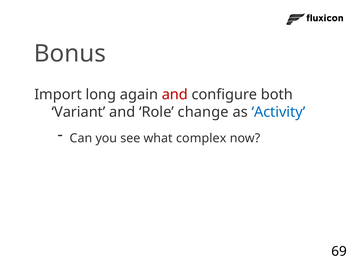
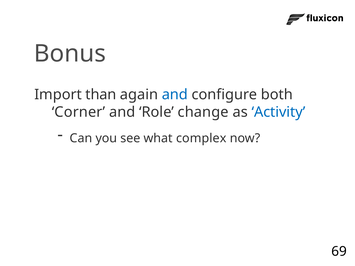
long: long -> than (101, 95)
and colour: red -> blue (175, 95)
Variant: Variant -> Corner (78, 112)
